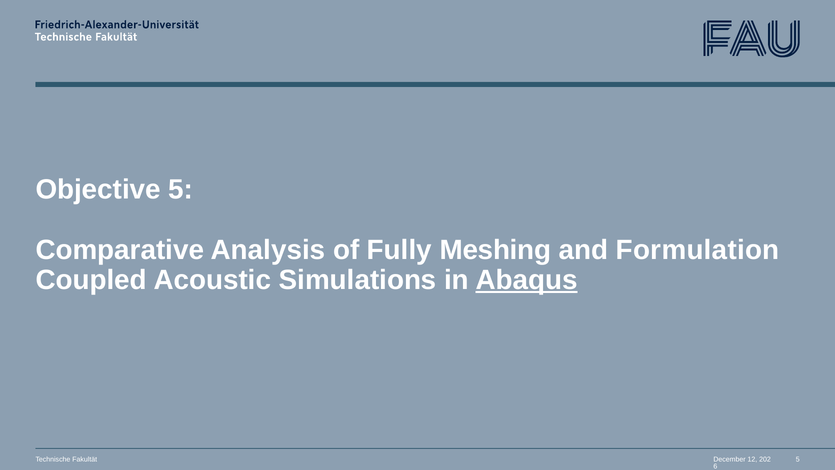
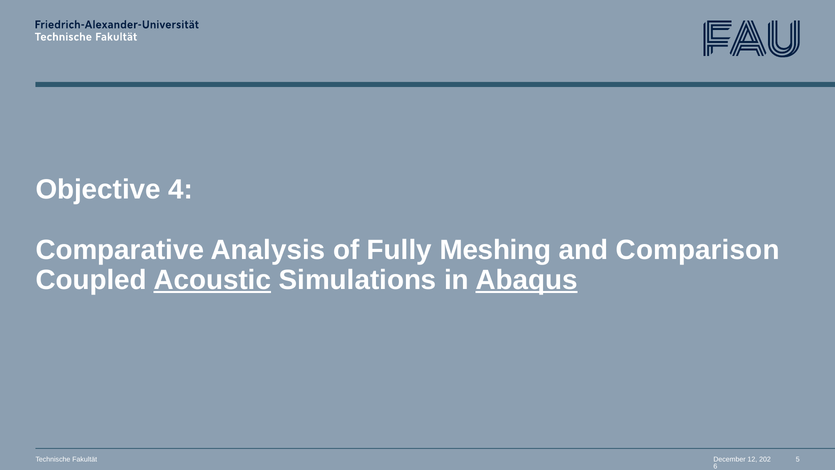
Objective 5: 5 -> 4 (181, 190)
Formulation: Formulation -> Comparison (698, 250)
Acoustic underline: none -> present (212, 280)
